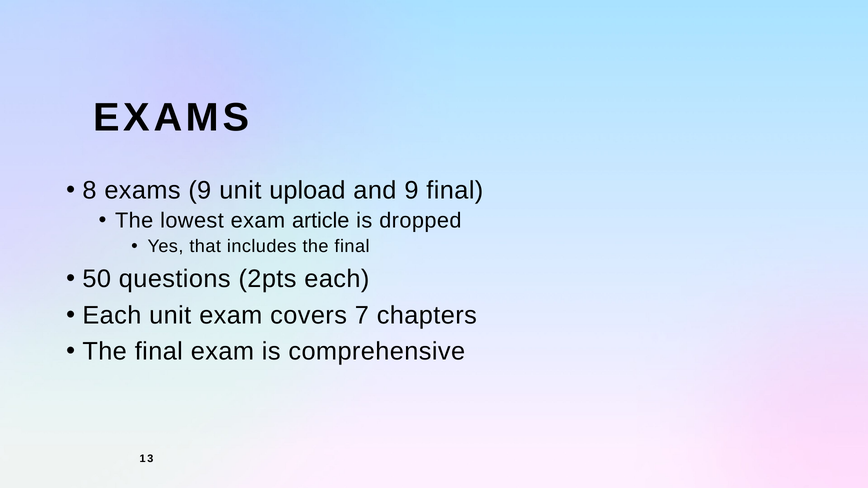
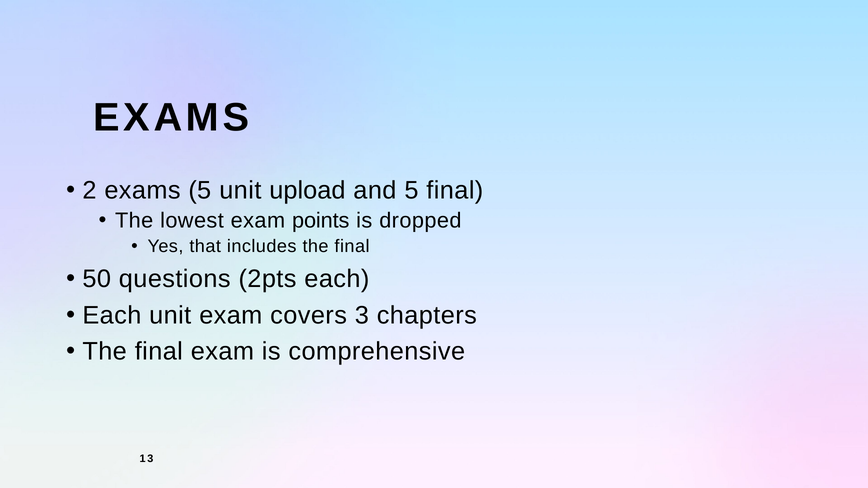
8: 8 -> 2 (89, 191)
exams 9: 9 -> 5 (200, 191)
and 9: 9 -> 5 (411, 191)
article: article -> points (321, 221)
7: 7 -> 3 (362, 315)
